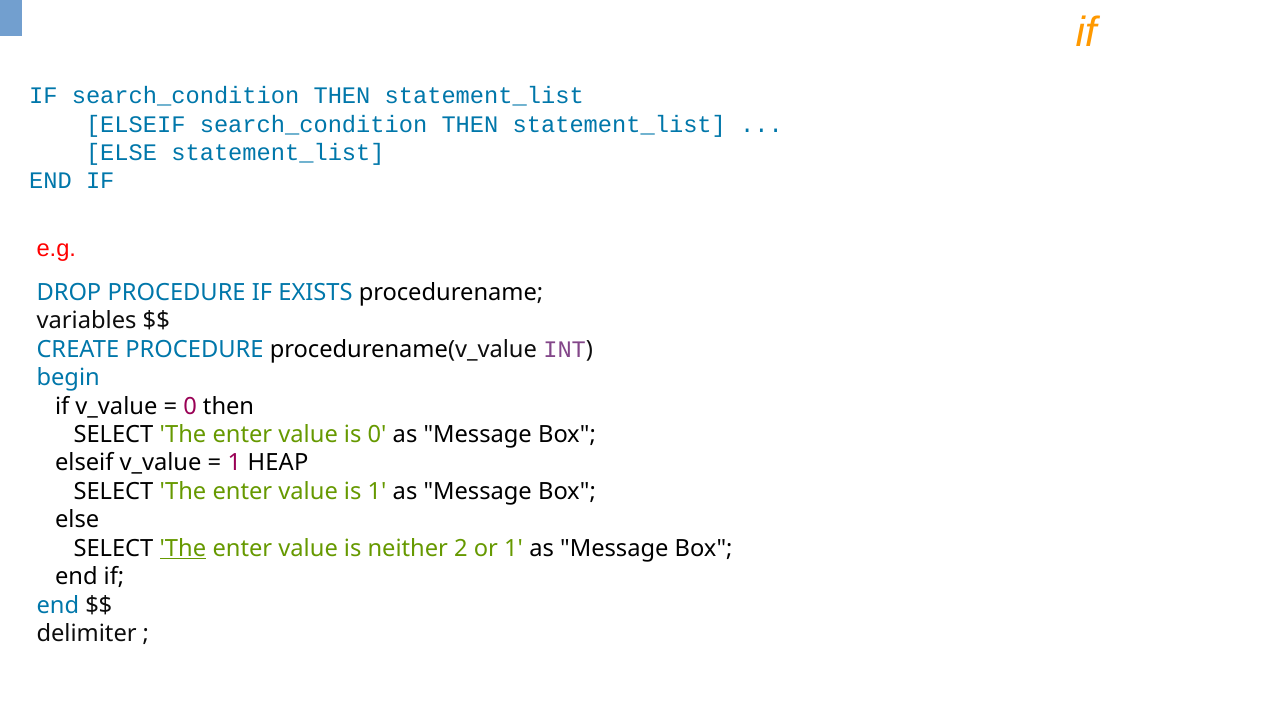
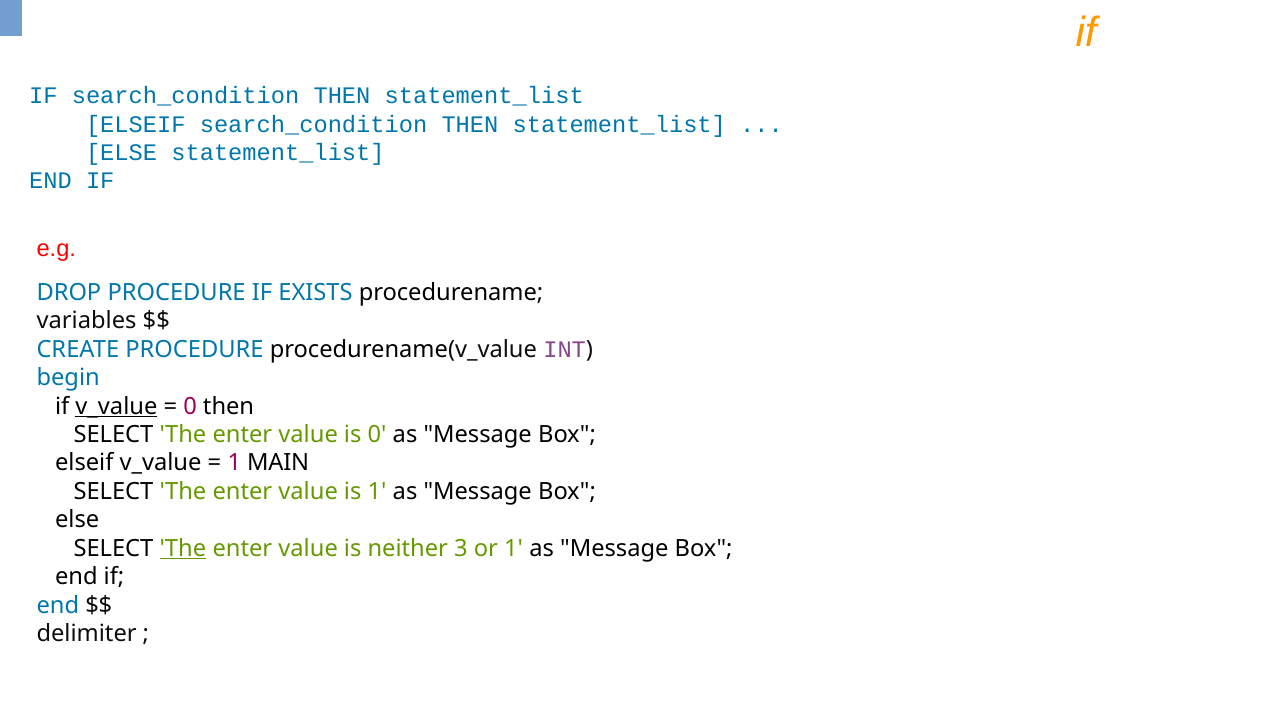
v_value underline: none -> present (116, 406)
HEAP: HEAP -> MAIN (278, 463)
2: 2 -> 3 (461, 548)
